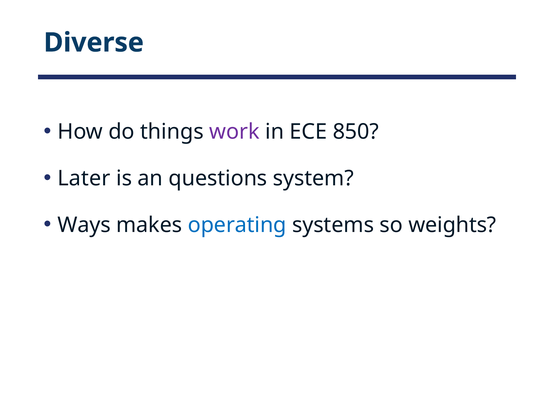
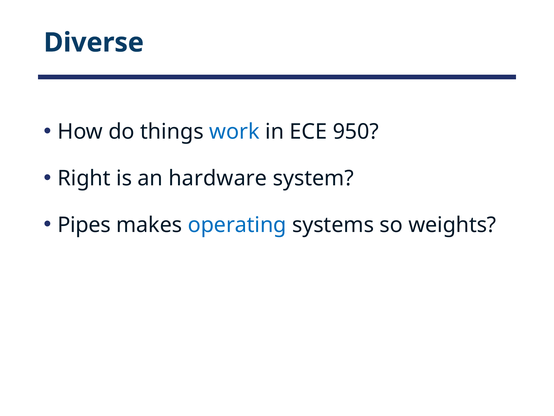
work colour: purple -> blue (234, 132)
850: 850 -> 950 (356, 132)
Later: Later -> Right (84, 178)
questions: questions -> hardware (218, 178)
Ways: Ways -> Pipes (84, 225)
